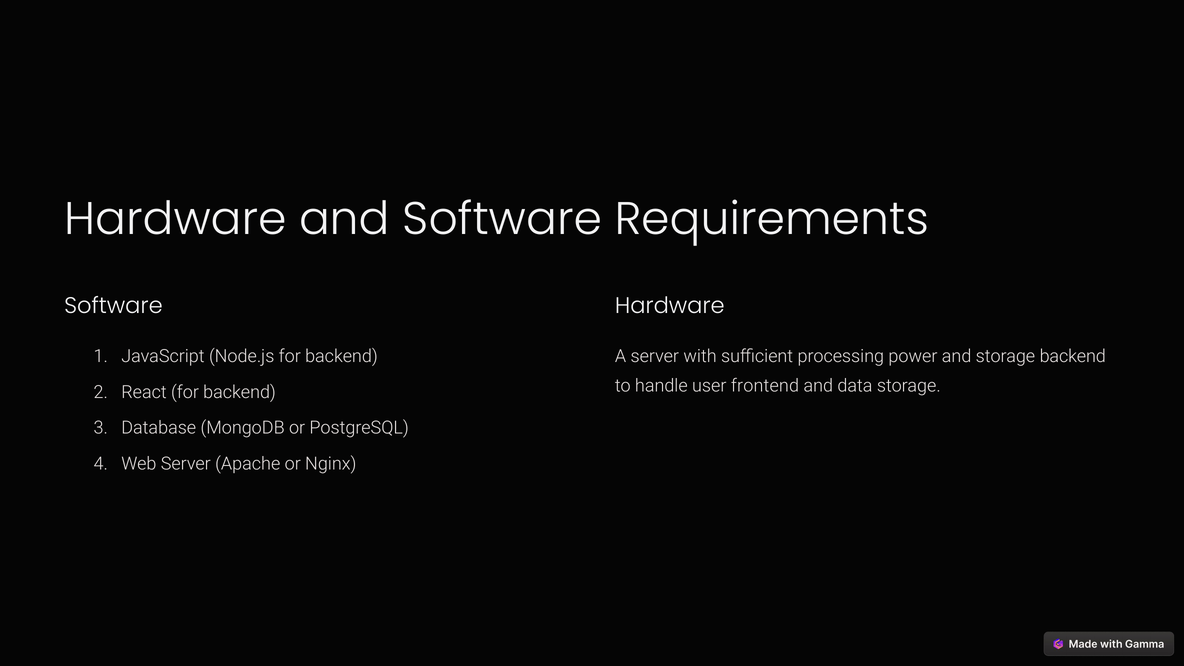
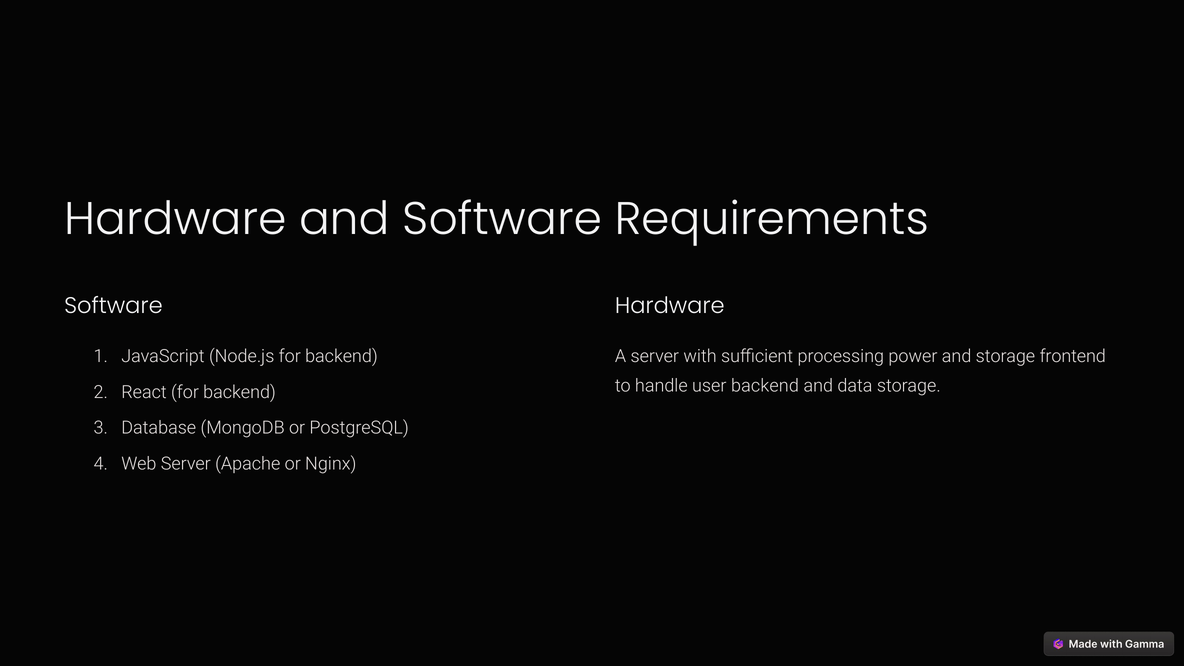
storage backend: backend -> frontend (1073, 356)
user frontend: frontend -> backend (765, 386)
